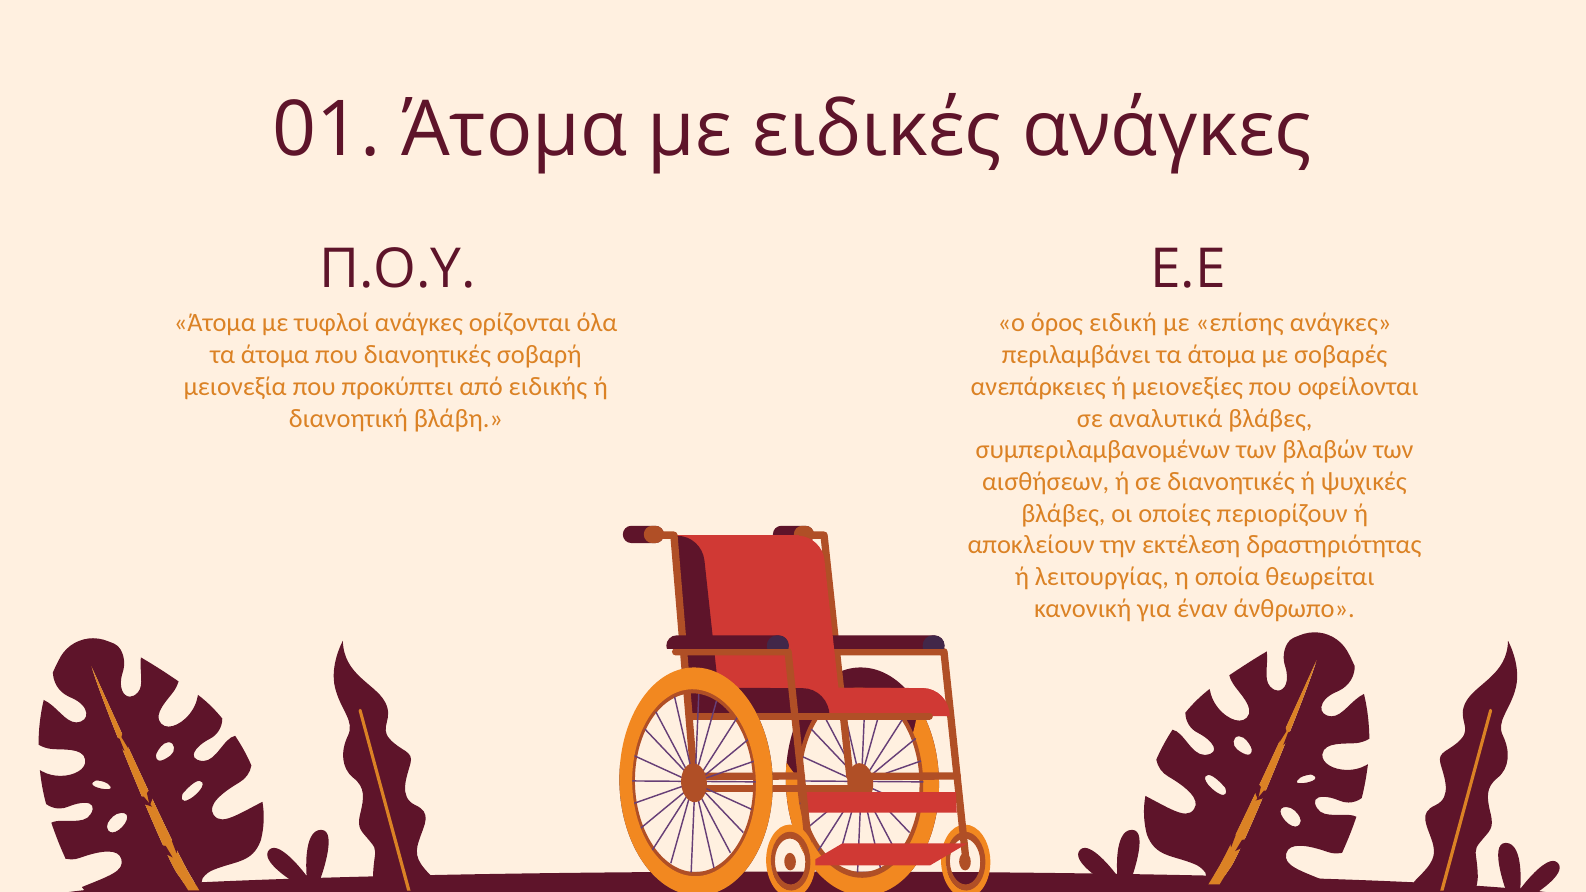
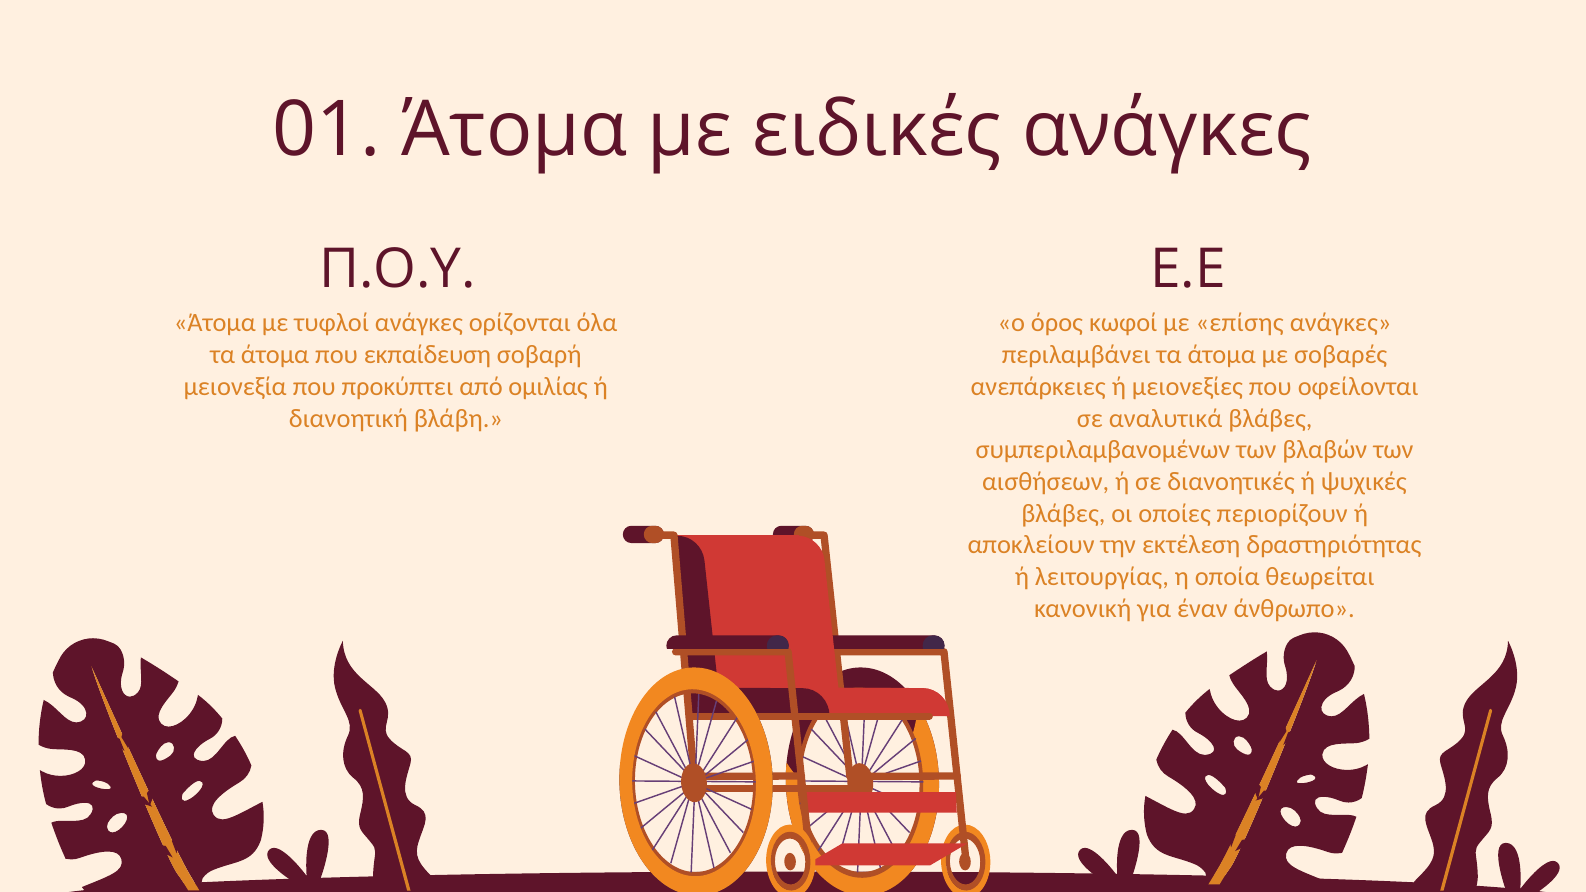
ειδική: ειδική -> κωφοί (1123, 323)
που διανοητικές: διανοητικές -> εκπαίδευση (427, 355)
ειδικής: ειδικής -> ομιλίας (548, 387)
